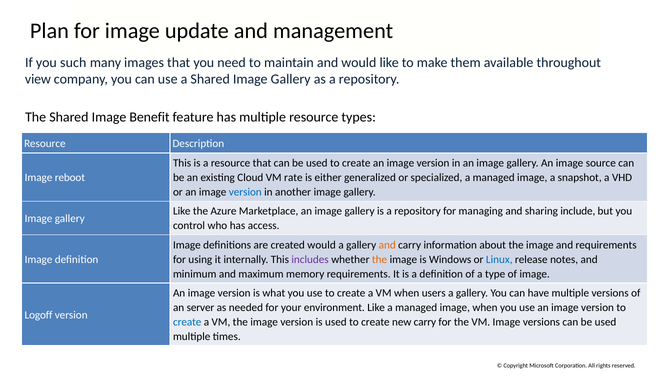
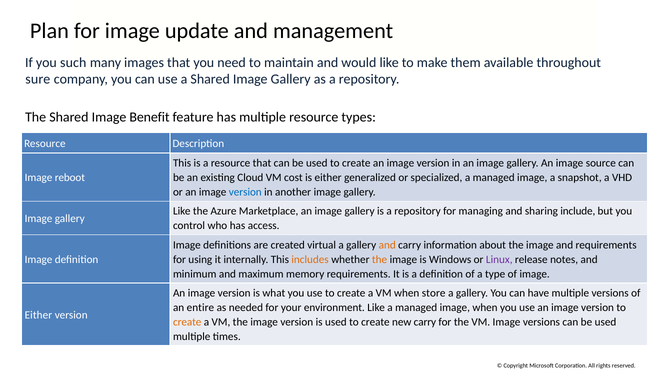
view: view -> sure (38, 79)
rate: rate -> cost (293, 178)
created would: would -> virtual (322, 245)
includes colour: purple -> orange (310, 260)
Linux colour: blue -> purple (499, 260)
users: users -> store (434, 293)
server: server -> entire (200, 308)
Logoff: Logoff -> Either (38, 315)
create colour: blue -> orange (187, 322)
